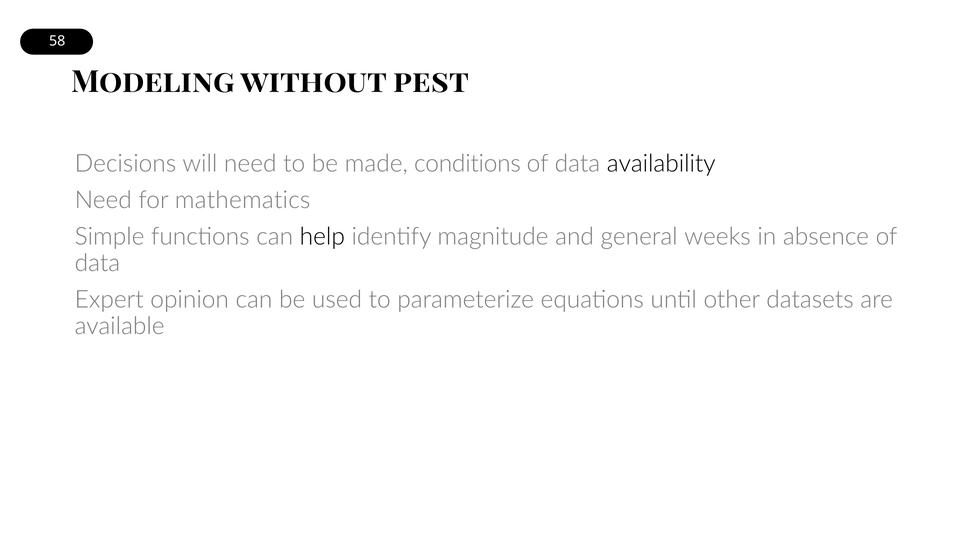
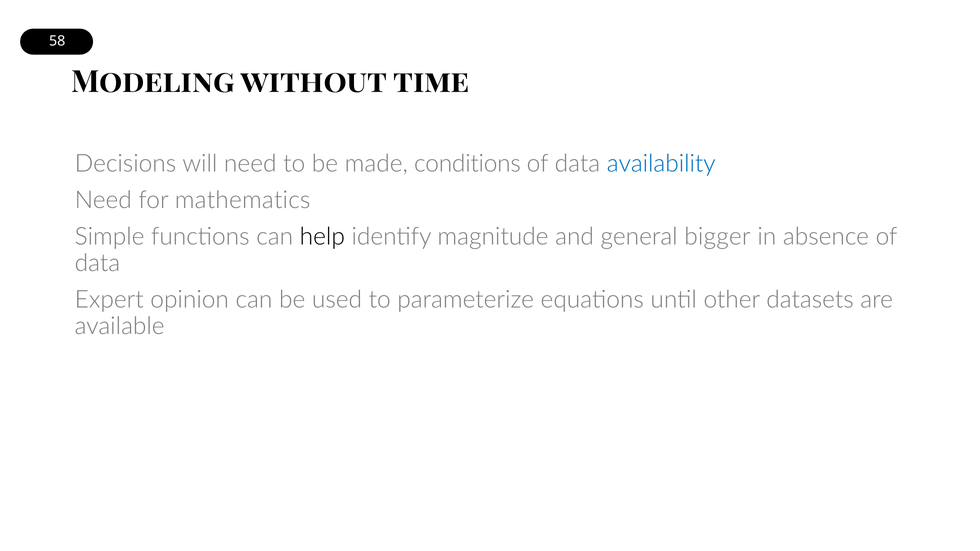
pest: pest -> time (431, 82)
availability colour: black -> blue (661, 164)
weeks: weeks -> bigger (717, 237)
